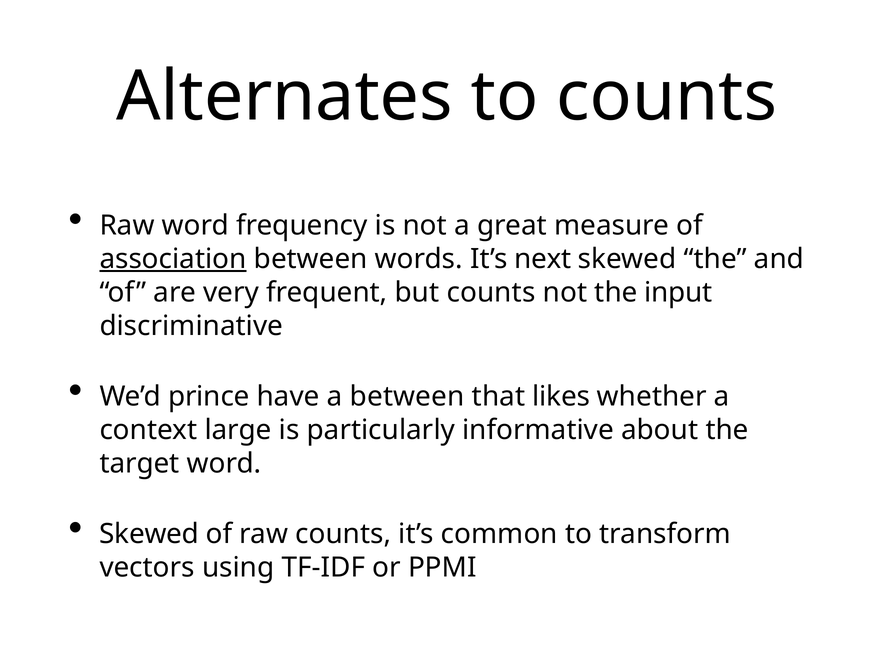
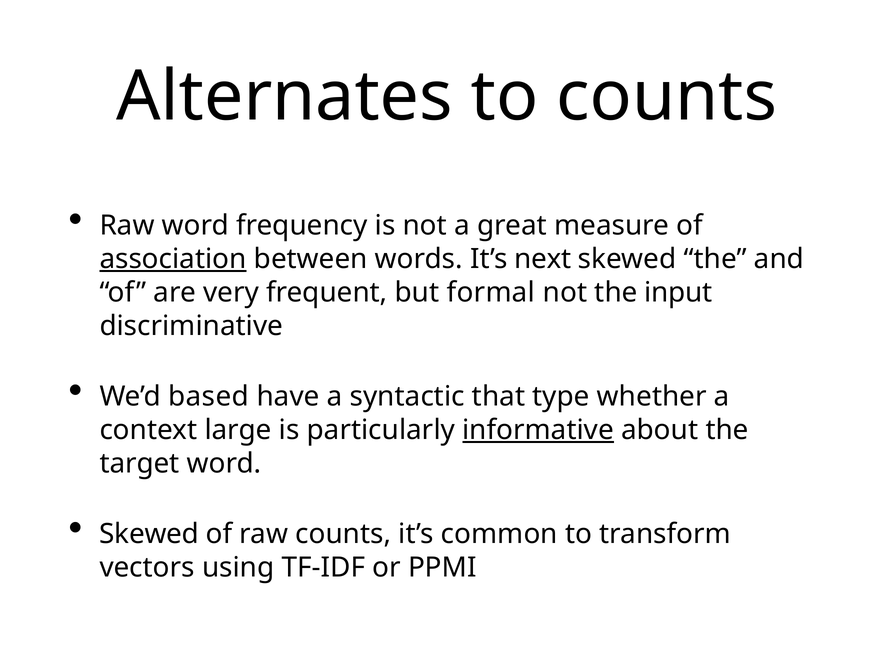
but counts: counts -> formal (491, 292)
prince: prince -> based (209, 396)
a between: between -> syntactic (407, 396)
likes: likes -> type (561, 396)
informative underline: none -> present (538, 430)
